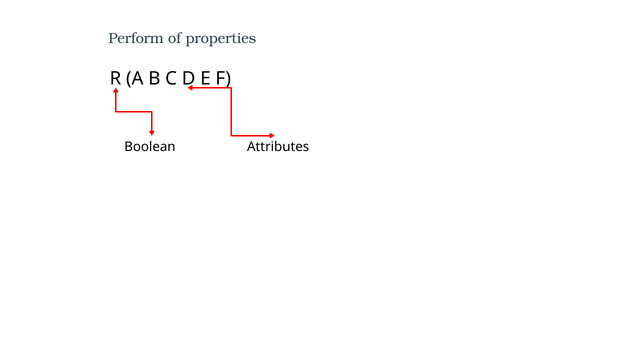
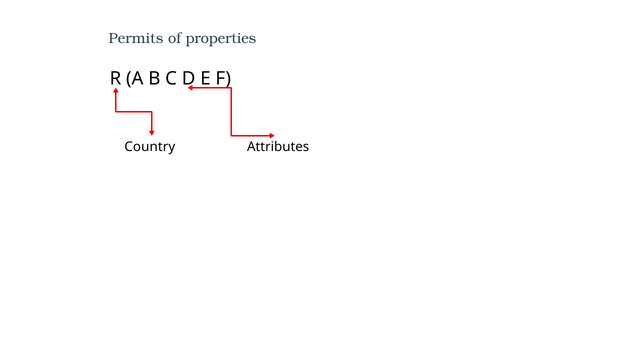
Perform: Perform -> Permits (136, 38)
Boolean: Boolean -> Country (150, 147)
